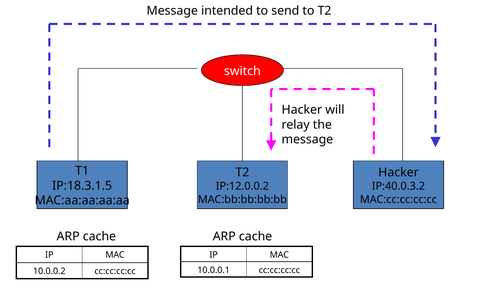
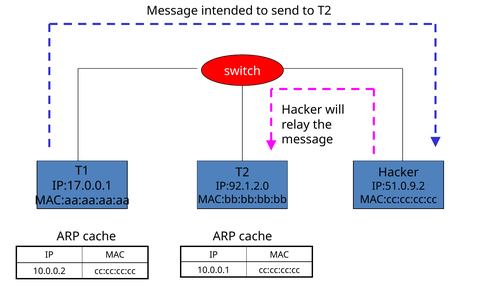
IP:18.3.1.5: IP:18.3.1.5 -> IP:17.0.0.1 (82, 186)
IP:12.0.0.2: IP:12.0.0.2 -> IP:92.1.2.0 (242, 186)
IP:40.0.3.2: IP:40.0.3.2 -> IP:51.0.9.2 (398, 186)
